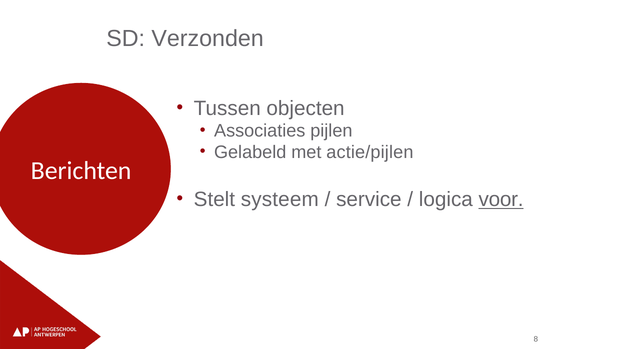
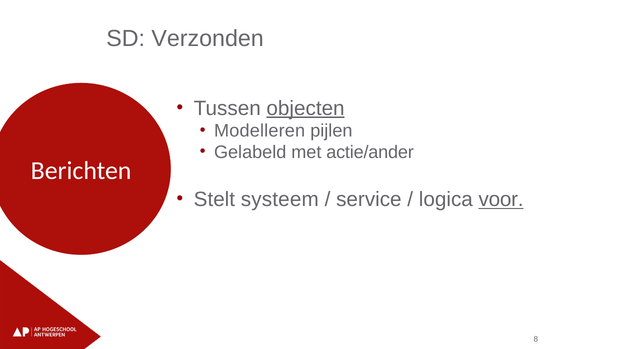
objecten underline: none -> present (306, 108)
Associaties: Associaties -> Modelleren (260, 131)
actie/pijlen: actie/pijlen -> actie/ander (370, 152)
